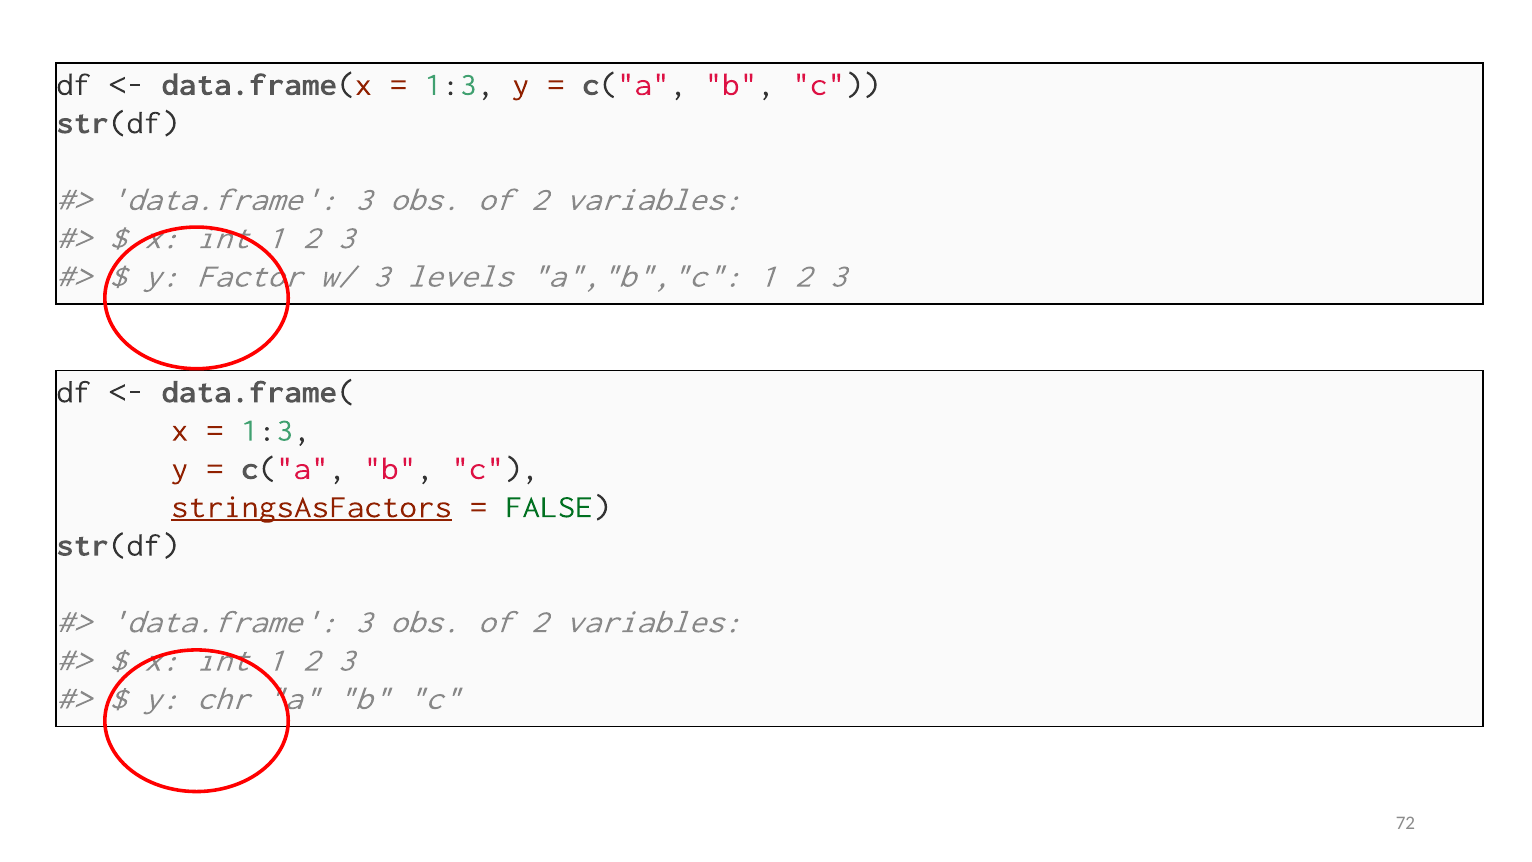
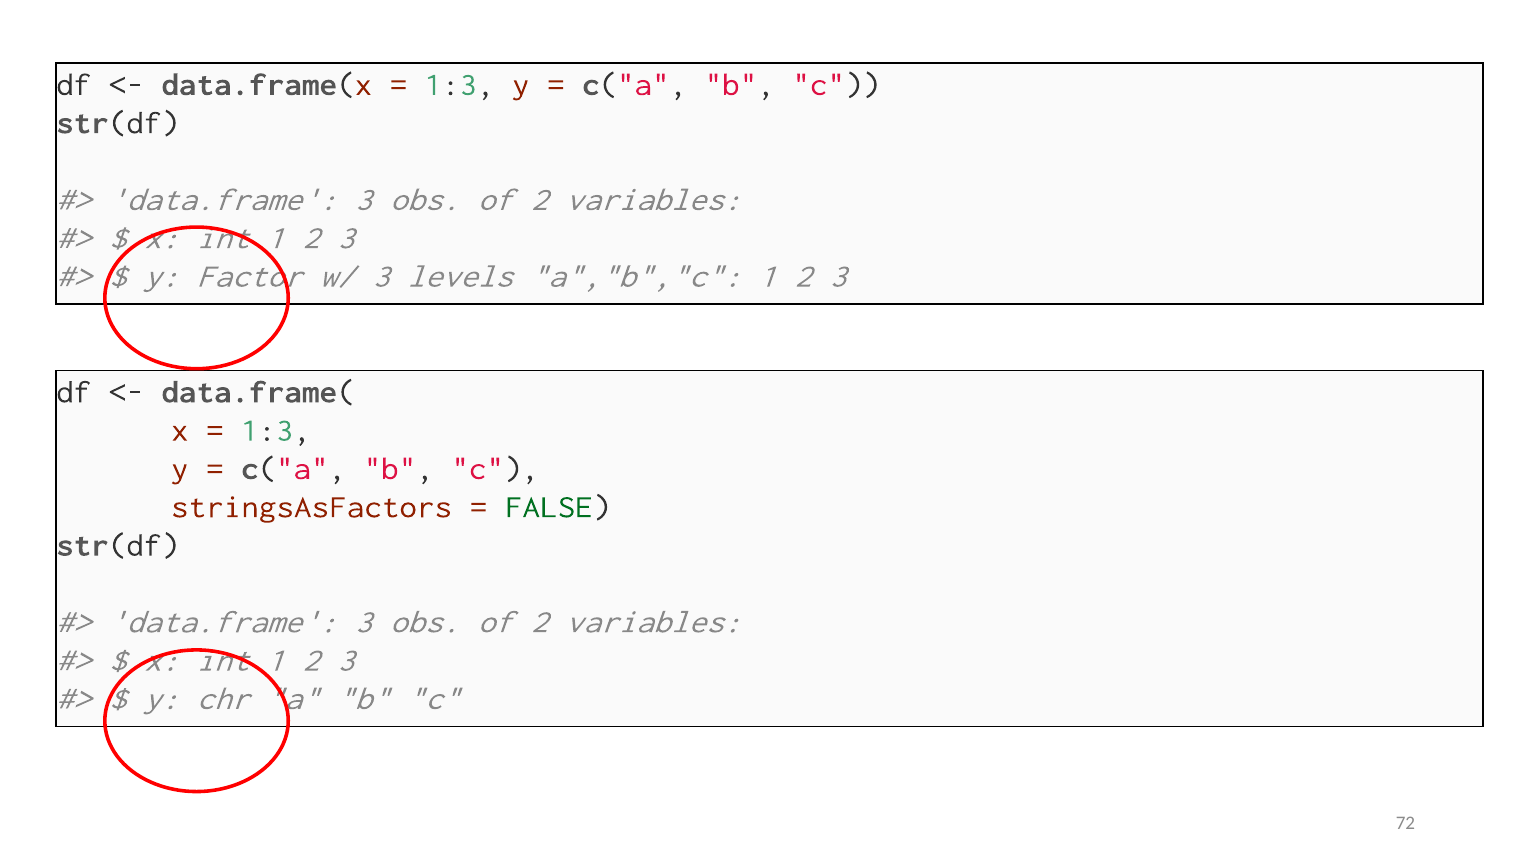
stringsAsFactors underline: present -> none (312, 507)
